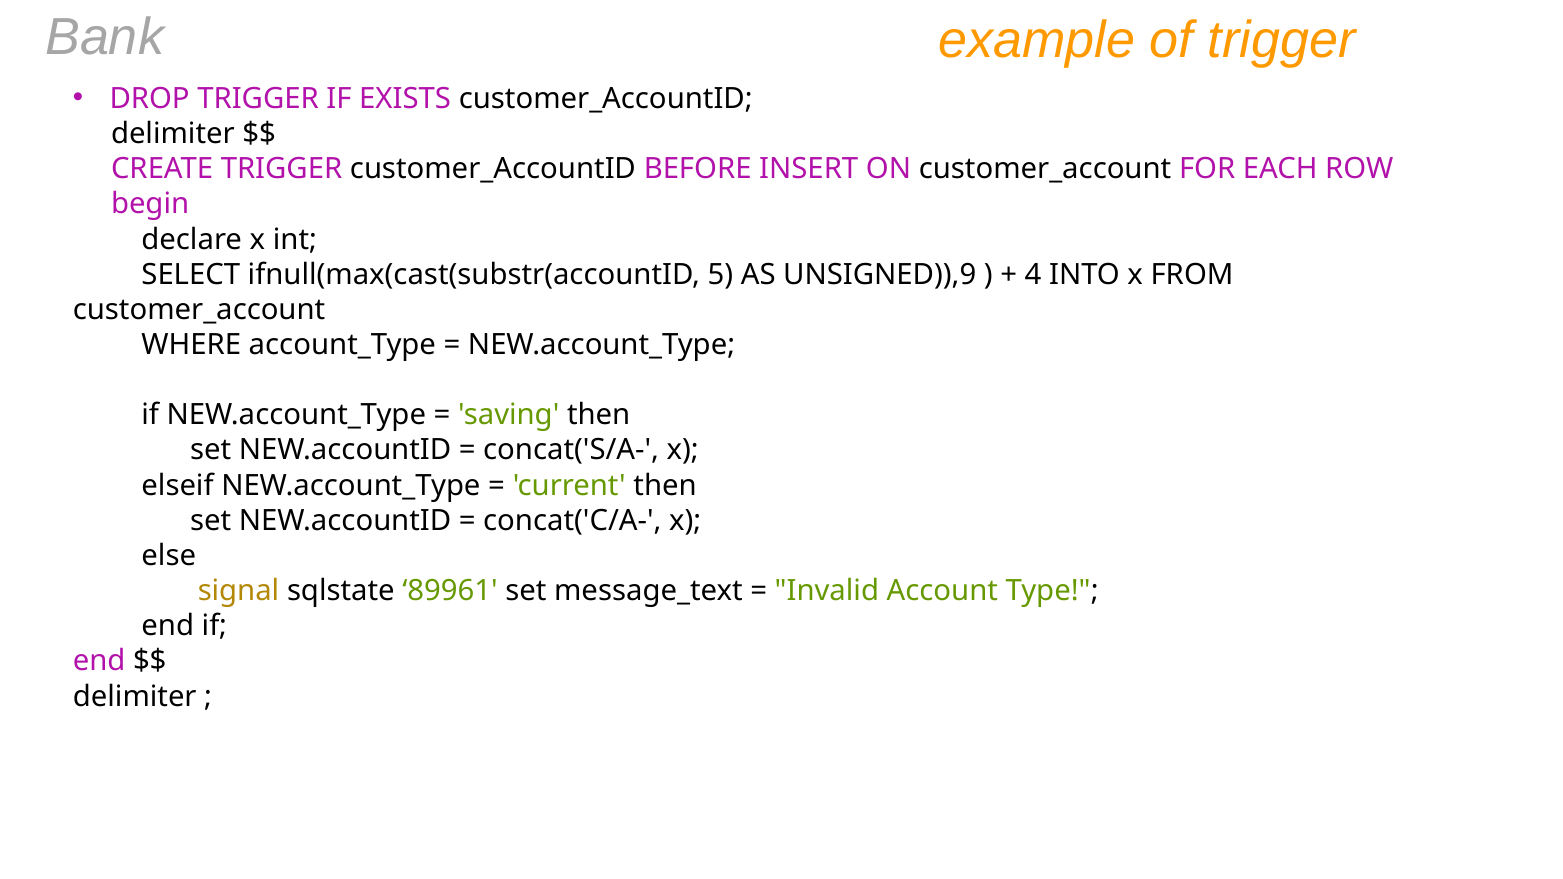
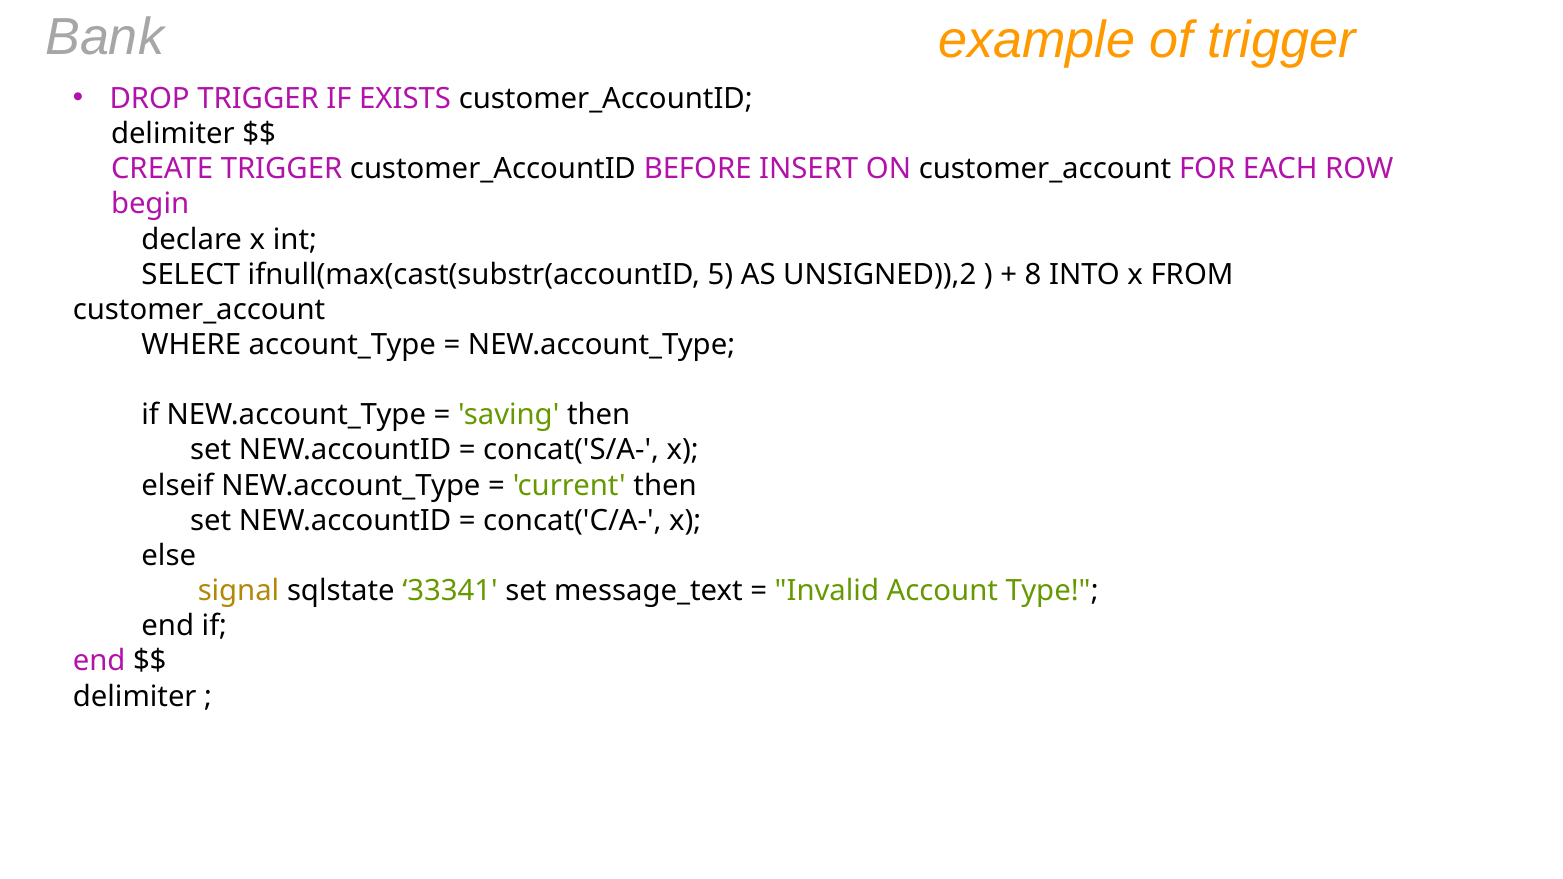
UNSIGNED)),9: UNSIGNED)),9 -> UNSIGNED)),2 (880, 275)
4: 4 -> 8 (1033, 275)
89961: 89961 -> 33341 (450, 591)
